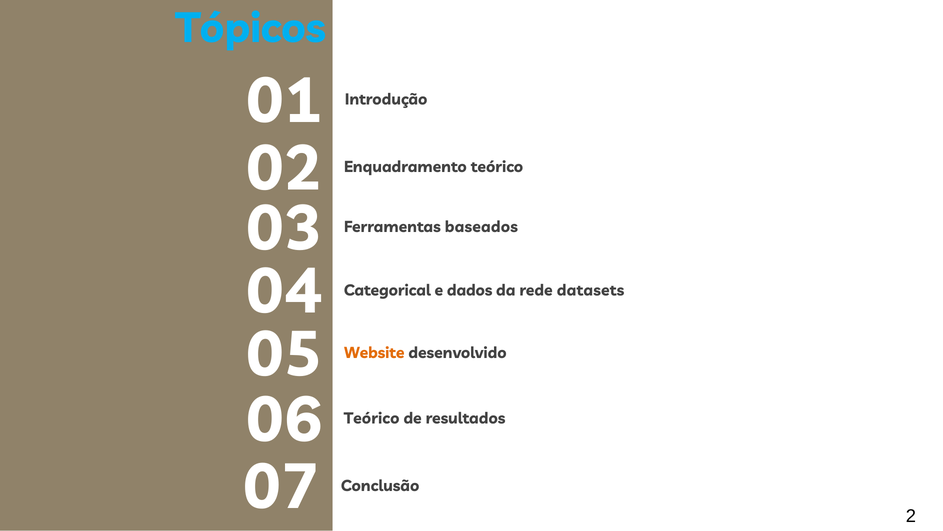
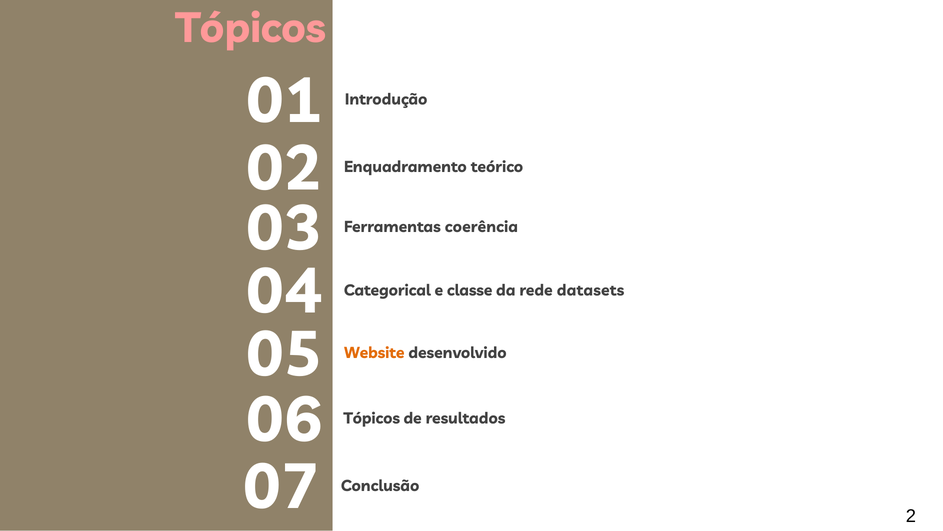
Tópicos colour: light blue -> pink (251, 28)
baseados: baseados -> coerência (481, 227)
dados: dados -> classe (470, 290)
Teórico: Teórico -> Tópicos (372, 418)
